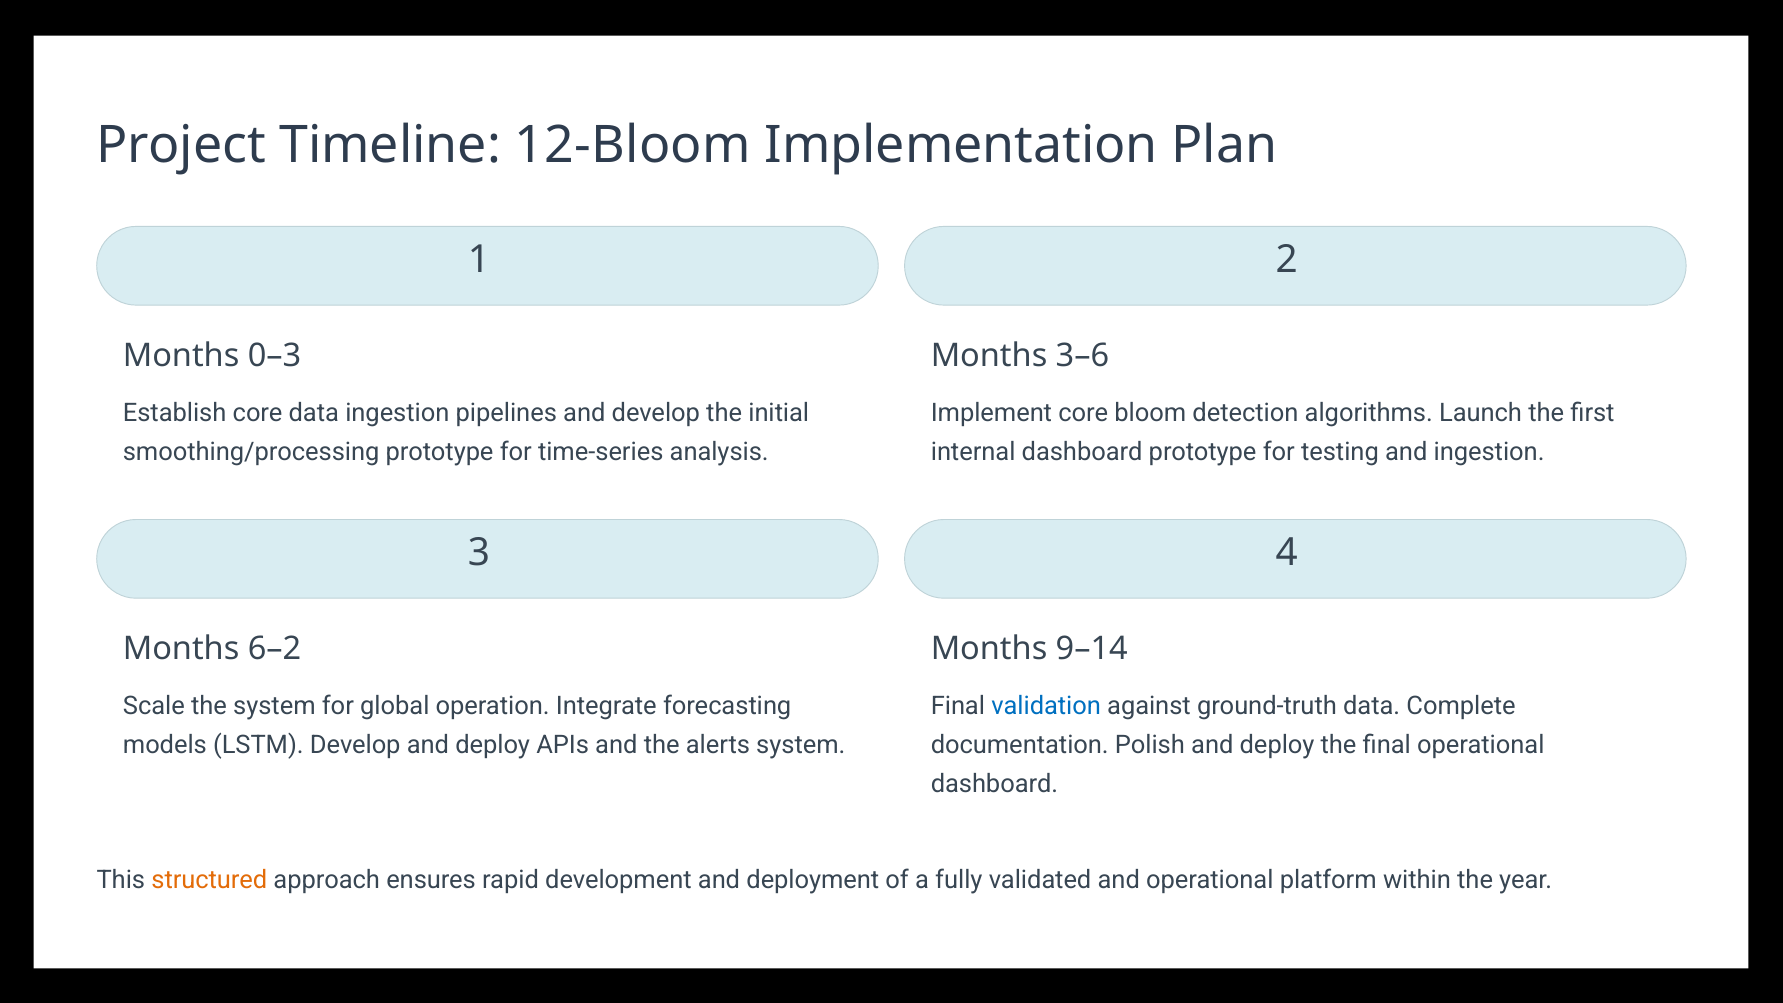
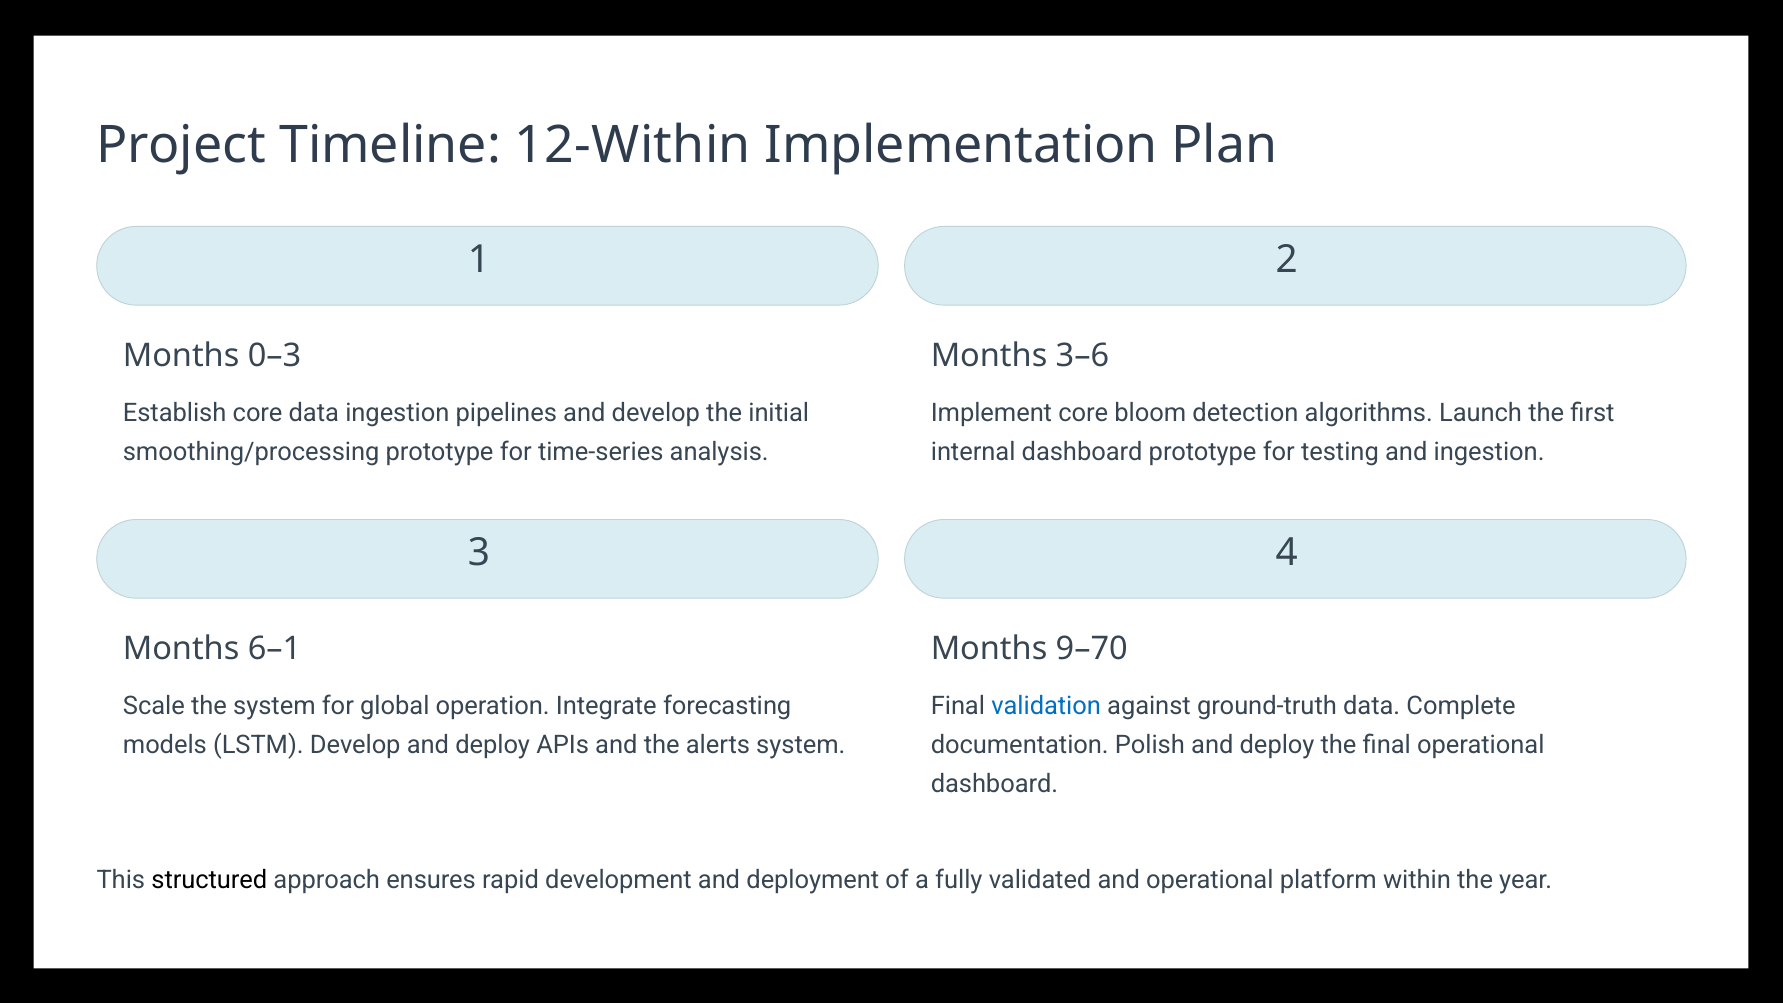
12-Bloom: 12-Bloom -> 12-Within (633, 146)
6–2: 6–2 -> 6–1 (275, 648)
9–14: 9–14 -> 9–70 (1092, 648)
structured colour: orange -> black (209, 880)
